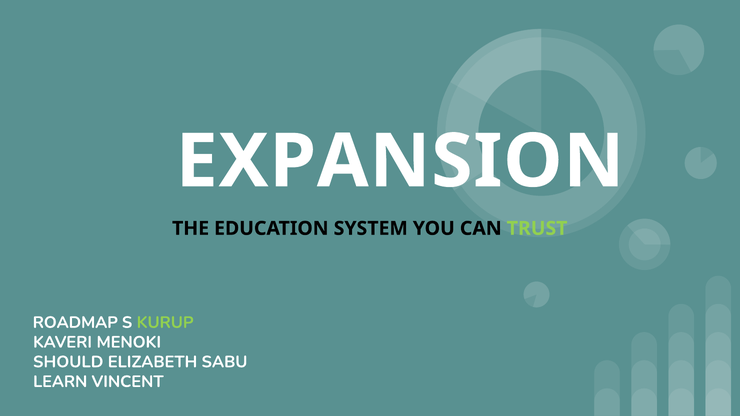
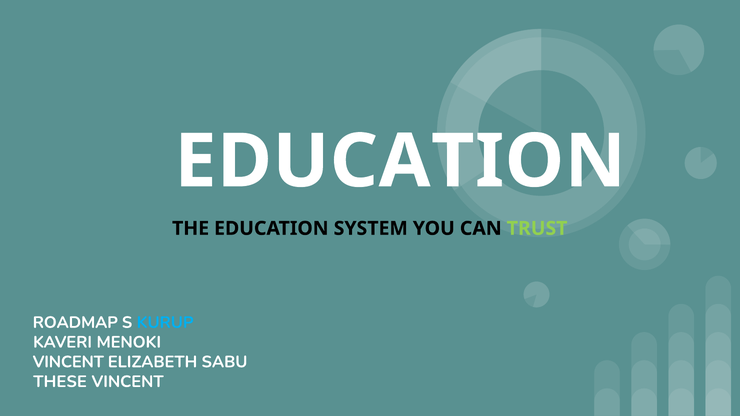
EXPANSION: EXPANSION -> EDUCATION (400, 162)
KURUP colour: light green -> light blue (165, 323)
SHOULD: SHOULD -> VINCENT (68, 362)
LEARN: LEARN -> THESE (60, 382)
